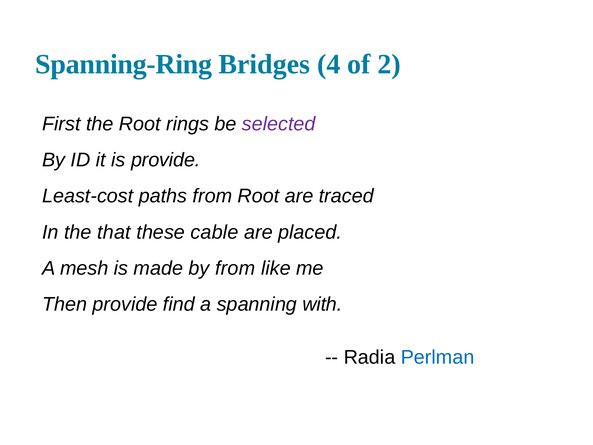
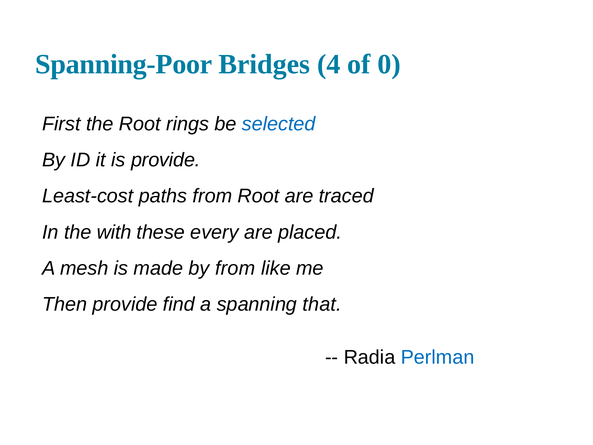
Spanning-Ring: Spanning-Ring -> Spanning-Poor (124, 64)
2: 2 -> 0 (389, 64)
selected colour: purple -> blue (279, 124)
that: that -> with (114, 232)
cable: cable -> every (215, 232)
with: with -> that (322, 304)
